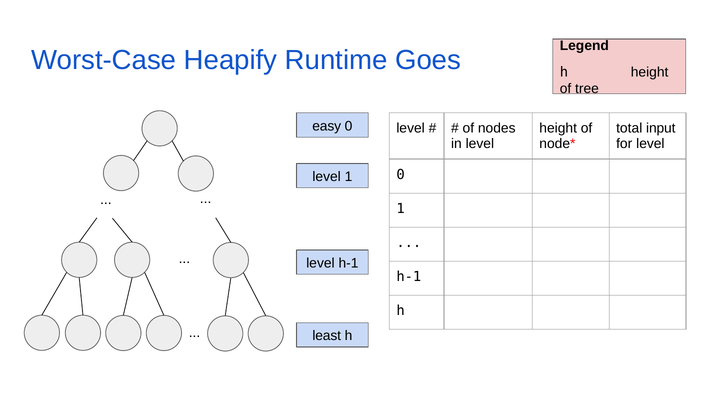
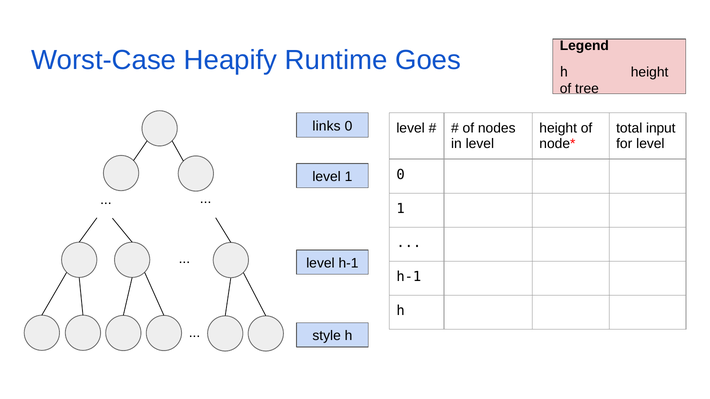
easy: easy -> links (327, 126)
least: least -> style (327, 336)
